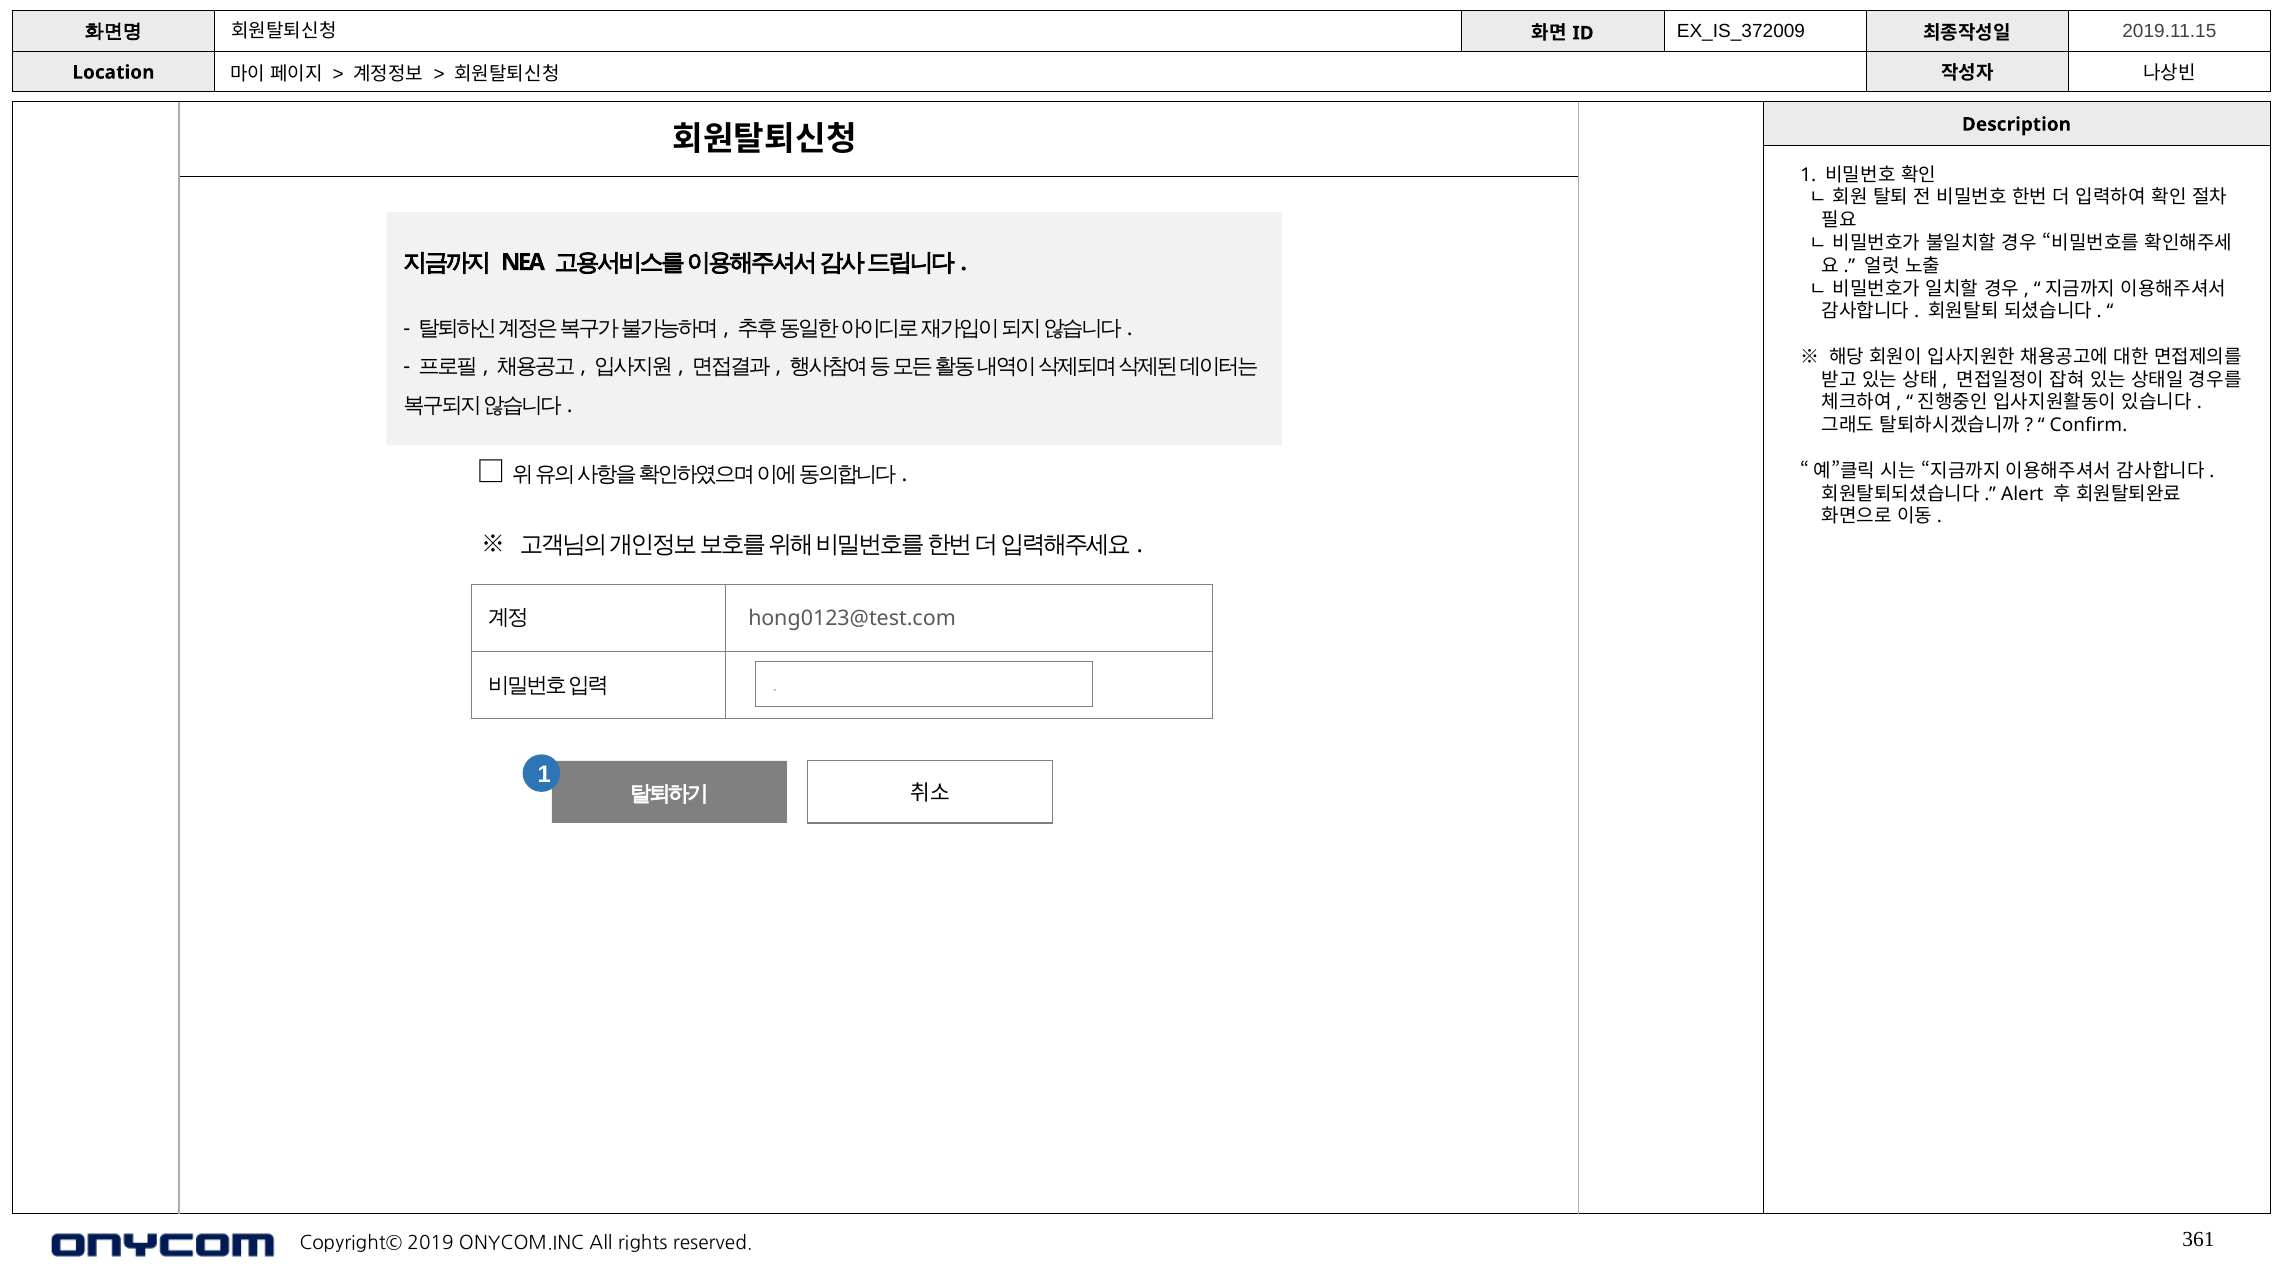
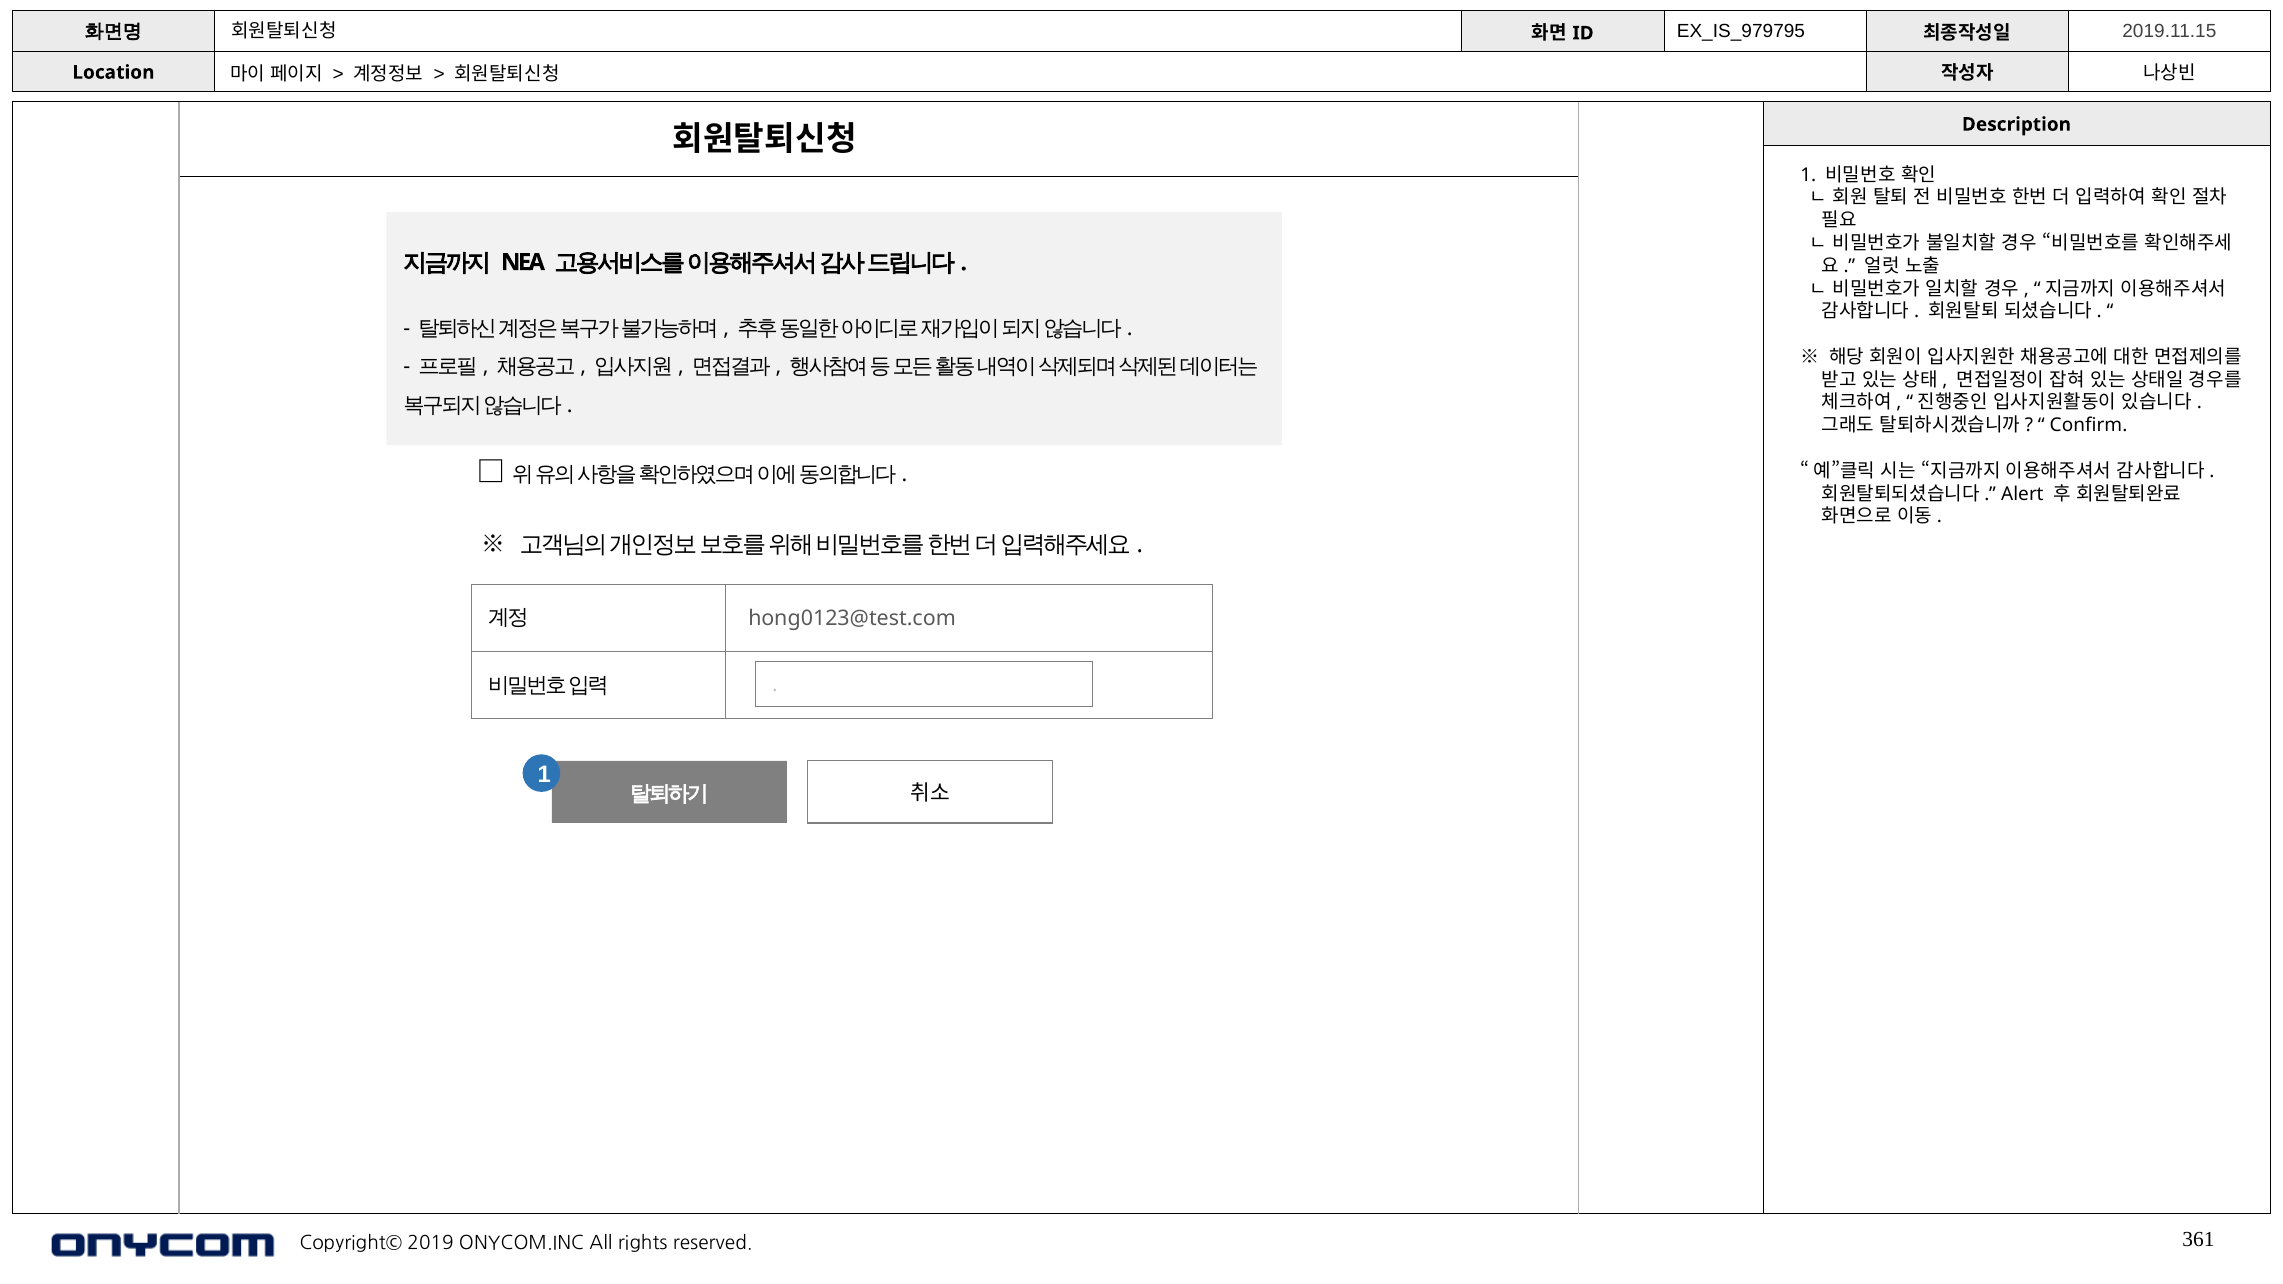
EX_IS_372009: EX_IS_372009 -> EX_IS_979795 (1741, 31)
